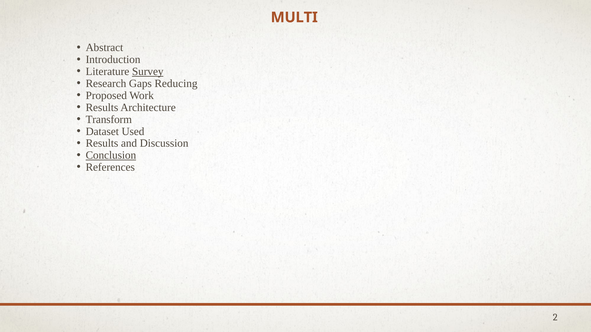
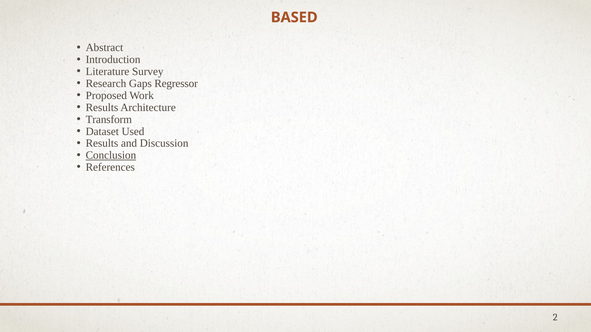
MULTI: MULTI -> BASED (294, 17)
Survey underline: present -> none (148, 72)
Reducing: Reducing -> Regressor (176, 84)
